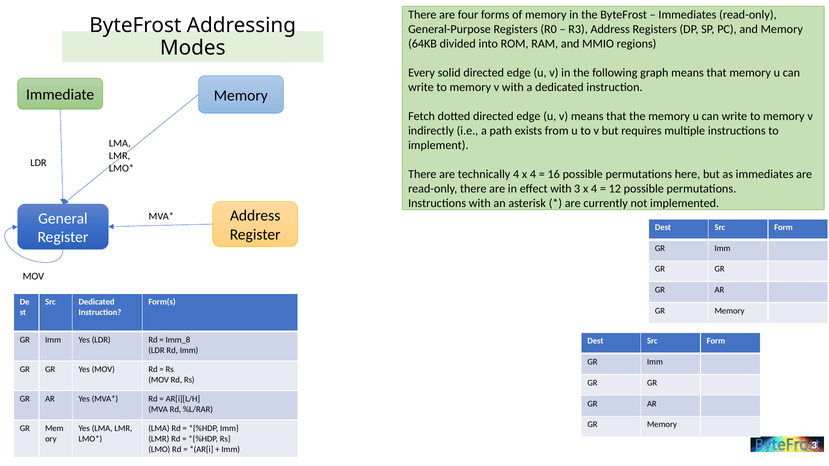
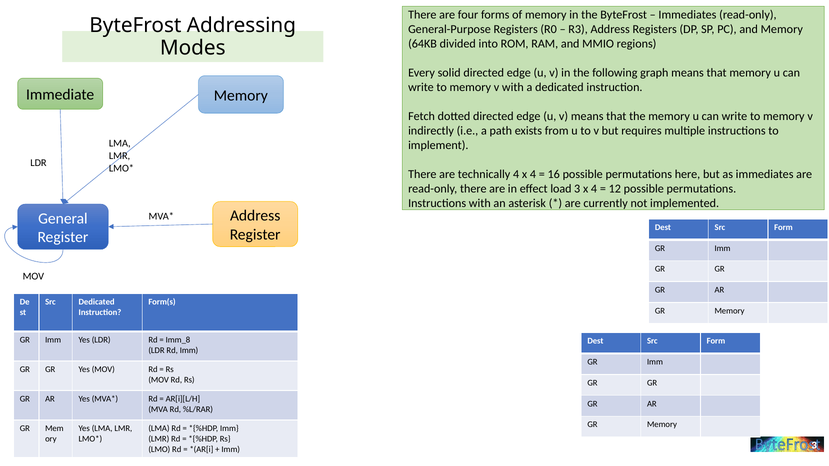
effect with: with -> load (561, 189)
